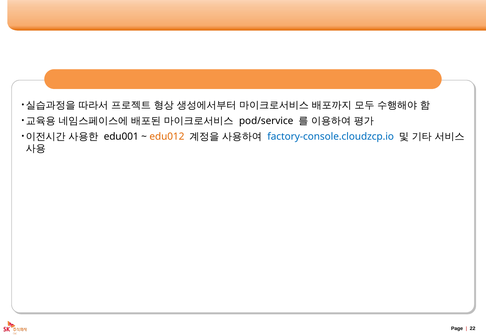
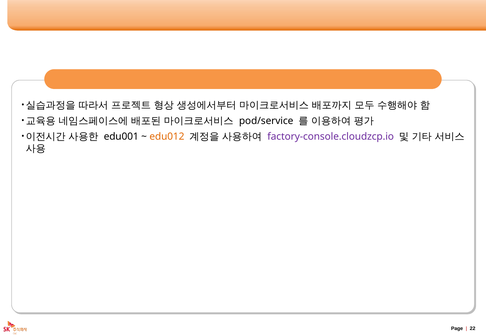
factory-console.cloudzcp.io colour: blue -> purple (331, 137)
